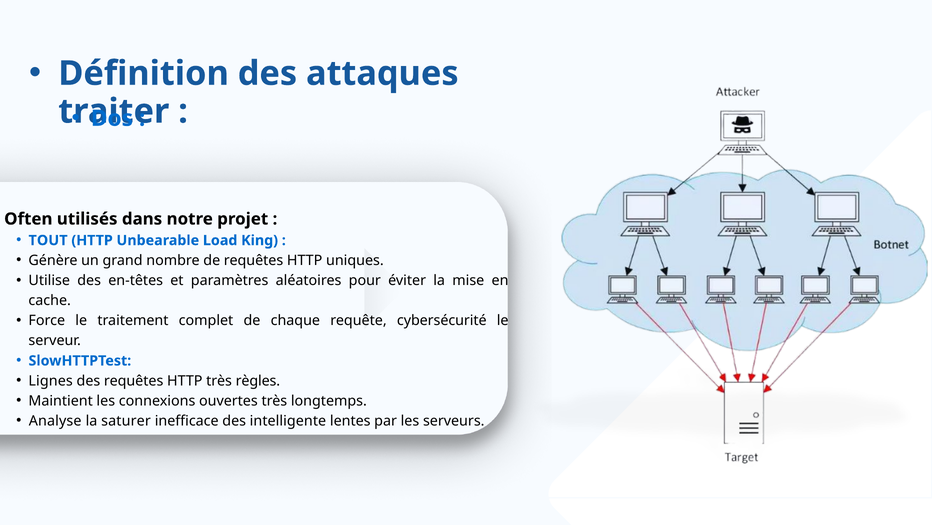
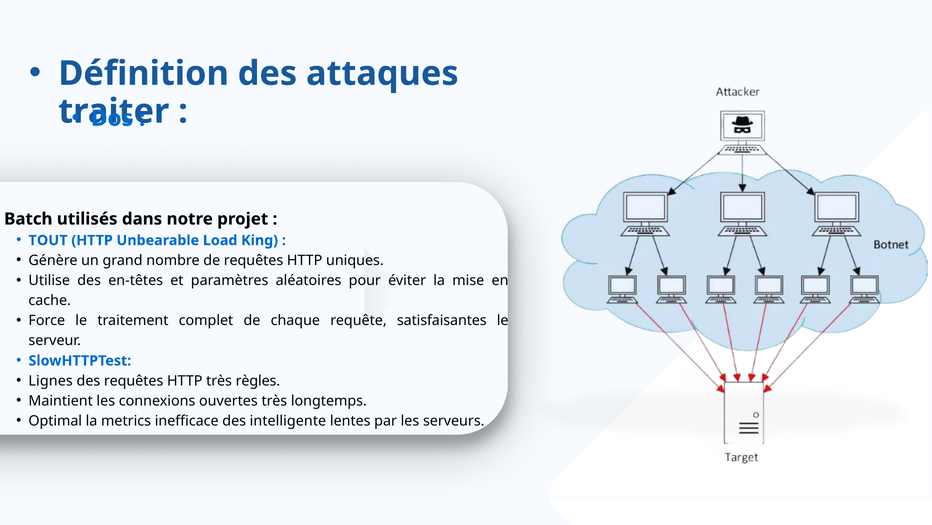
Often: Often -> Batch (28, 219)
cybersécurité: cybersécurité -> satisfaisantes (442, 320)
Analyse: Analyse -> Optimal (55, 420)
saturer: saturer -> metrics (126, 420)
